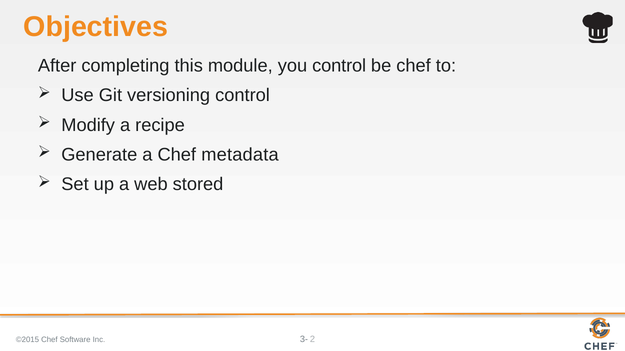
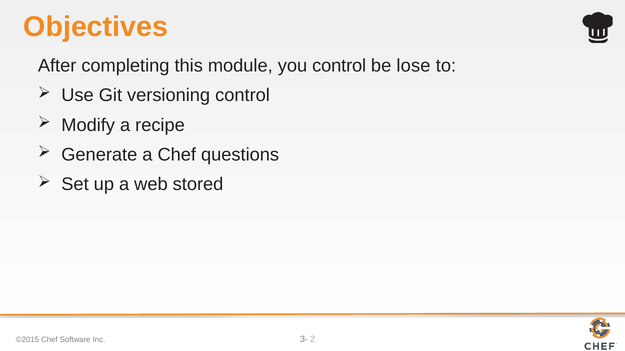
be chef: chef -> lose (413, 66)
metadata: metadata -> questions (240, 155)
